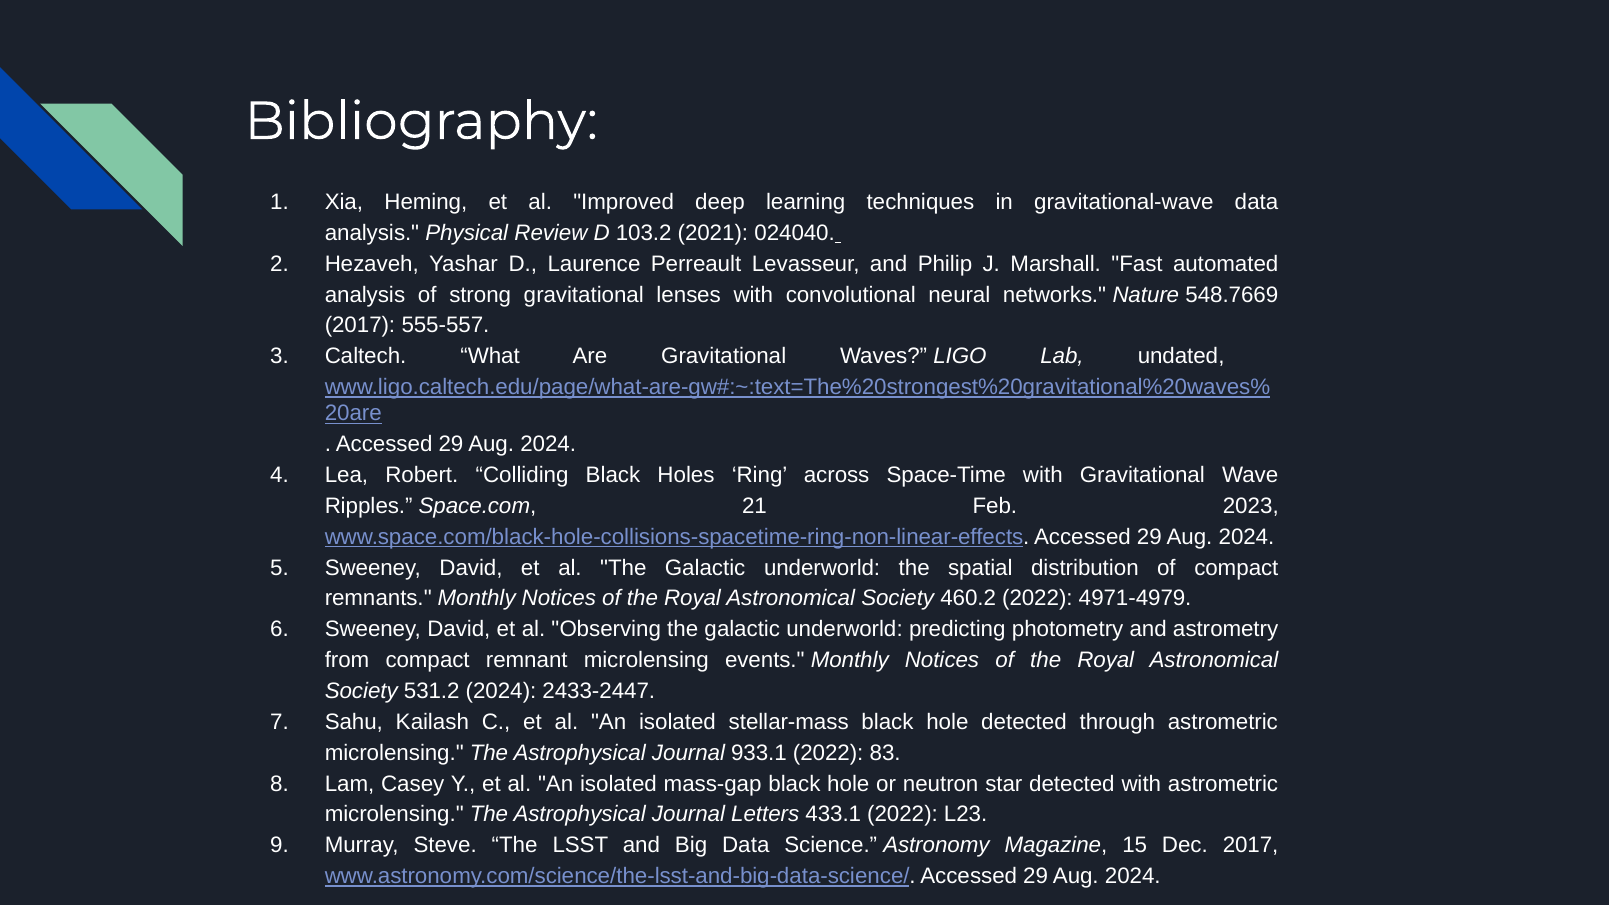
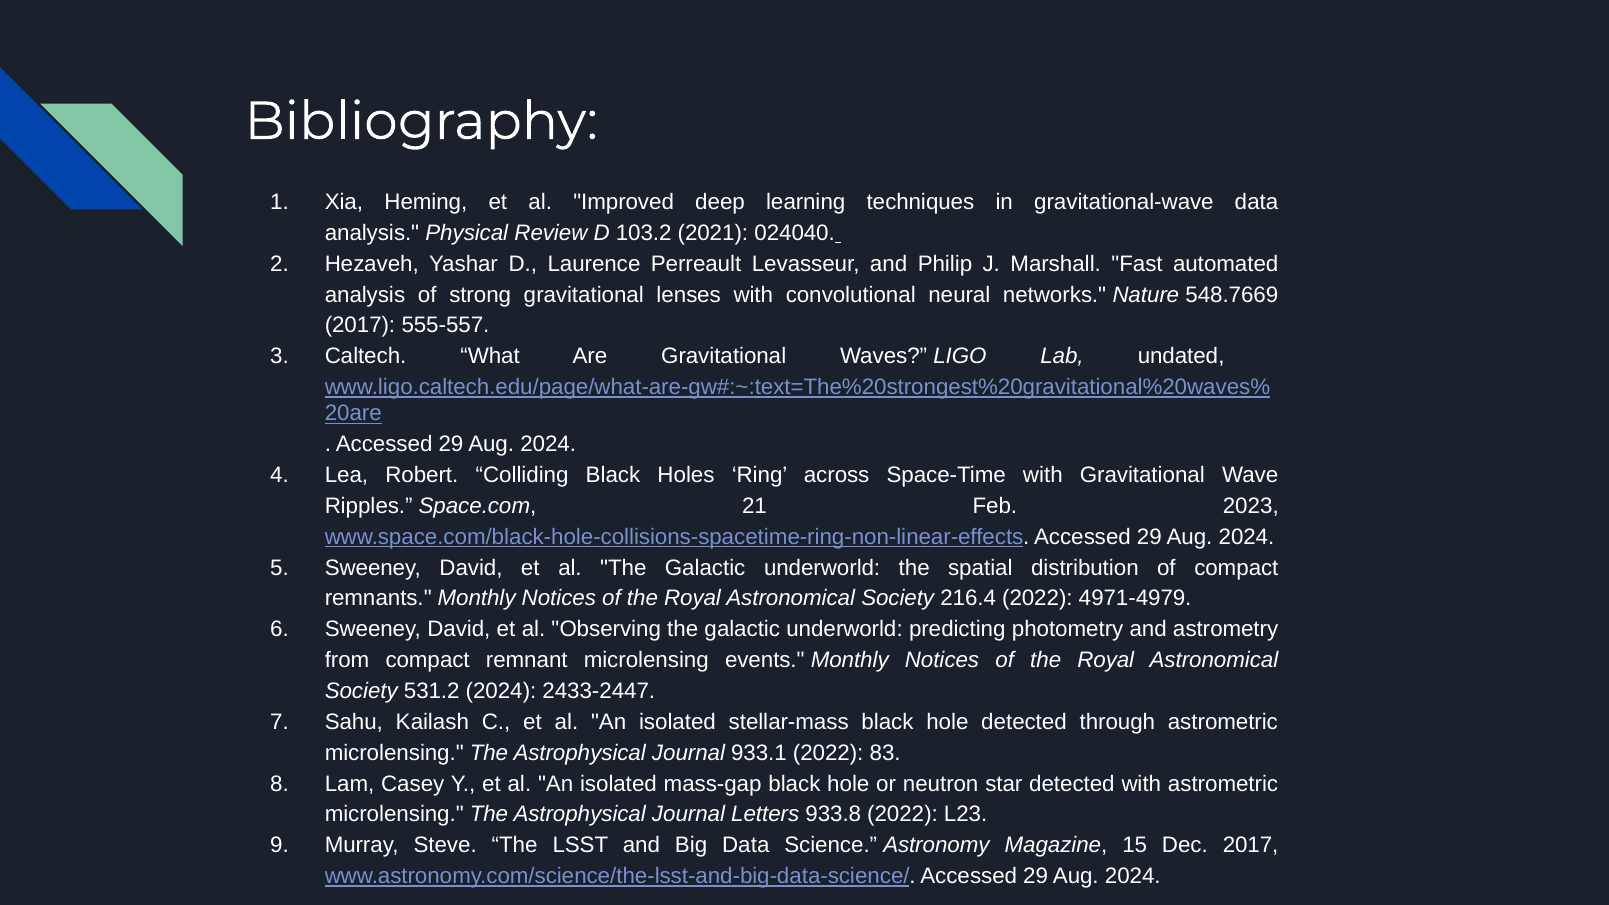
460.2: 460.2 -> 216.4 (968, 599)
433.1: 433.1 -> 933.8 (833, 815)
